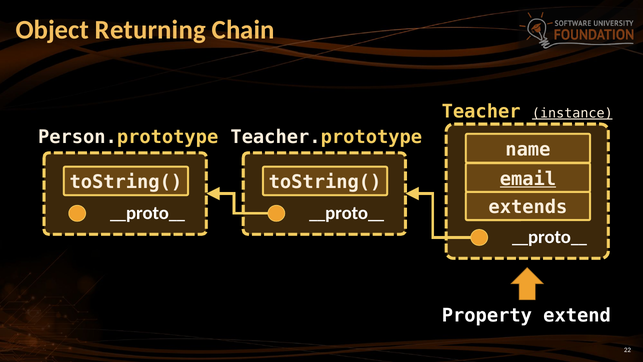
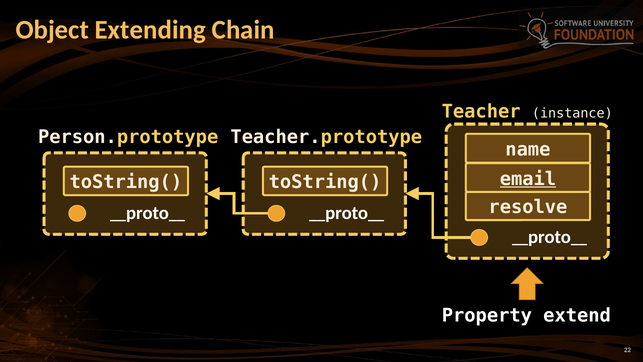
Returning: Returning -> Extending (150, 30)
instance underline: present -> none (572, 113)
extends: extends -> resolve (528, 207)
